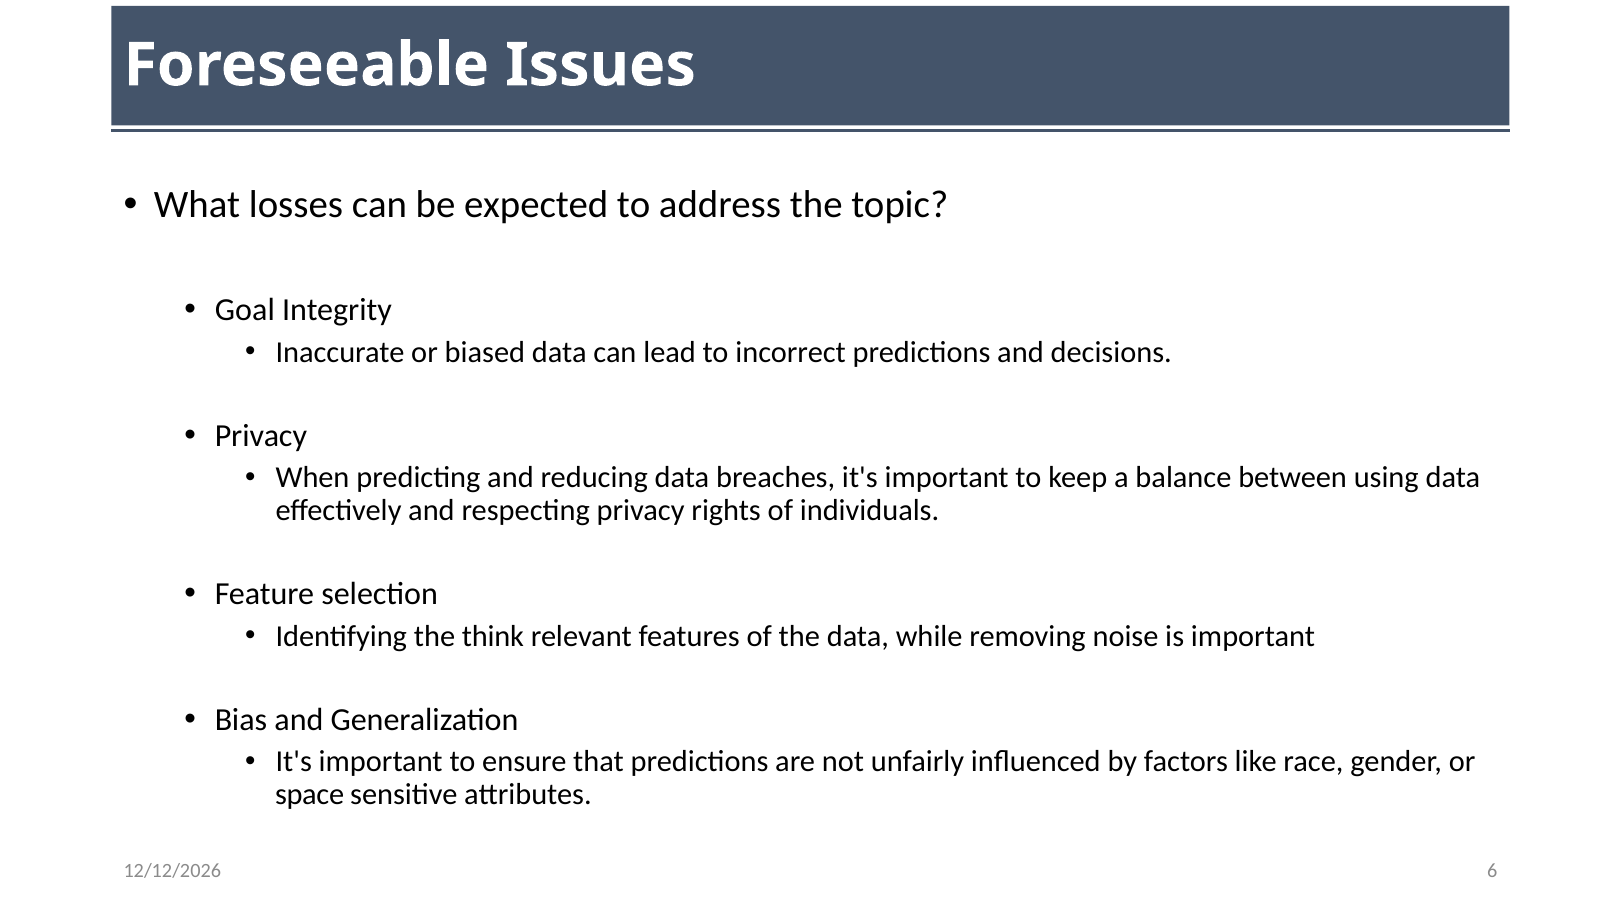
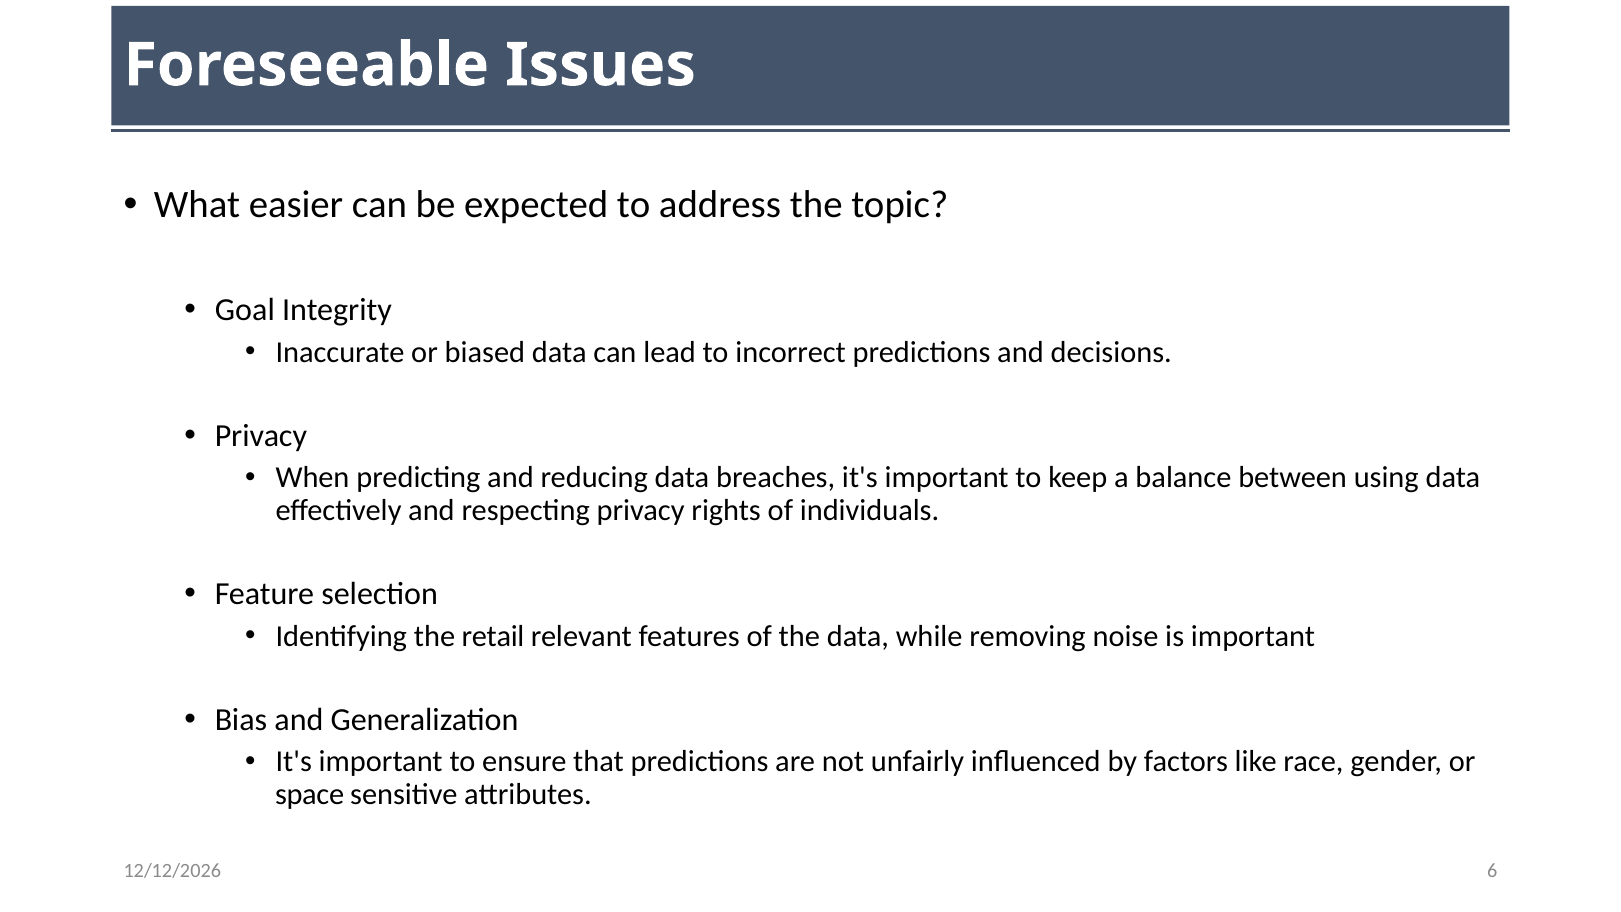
losses: losses -> easier (296, 204)
think: think -> retail (493, 636)
